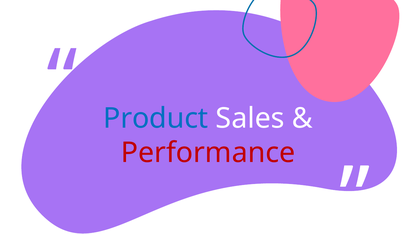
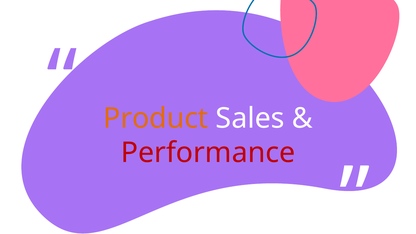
Product colour: blue -> orange (156, 118)
